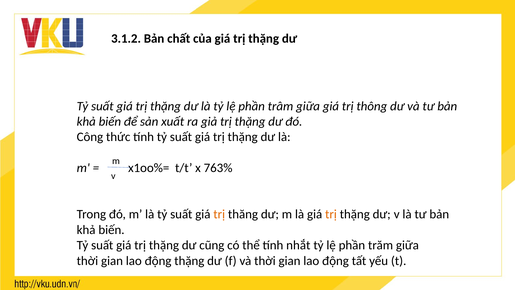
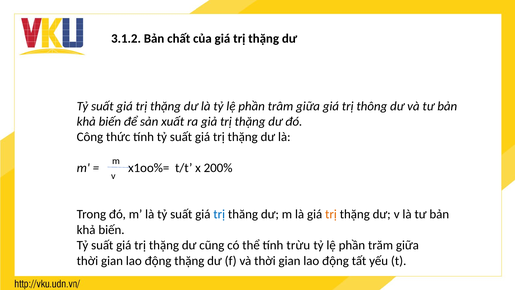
763%: 763% -> 200% (218, 168)
trị colour: orange -> blue (219, 214)
nhắt: nhắt -> trừu (298, 245)
